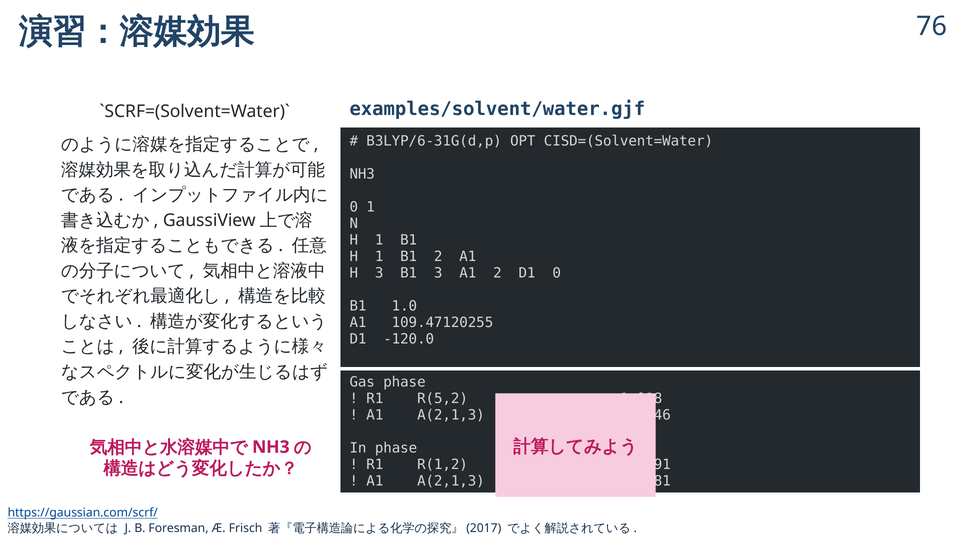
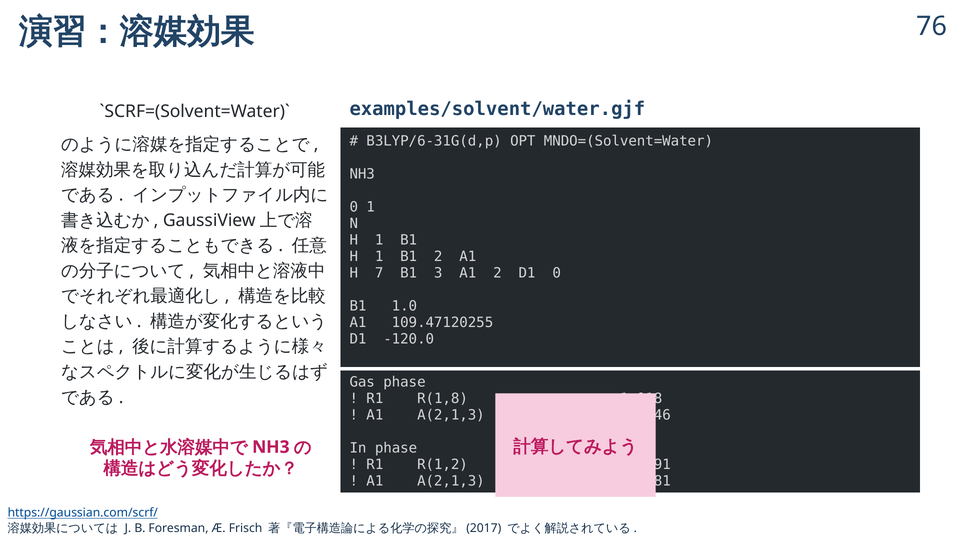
CISD=(Solvent=Water: CISD=(Solvent=Water -> MNDO=(Solvent=Water (628, 141)
H 3: 3 -> 7 (379, 273)
R(5,2: R(5,2 -> R(1,8 (443, 398)
